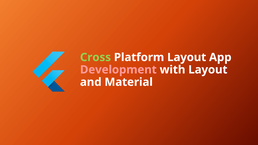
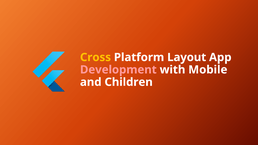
Cross colour: light green -> yellow (95, 57)
with Layout: Layout -> Mobile (208, 70)
Material: Material -> Children (129, 82)
